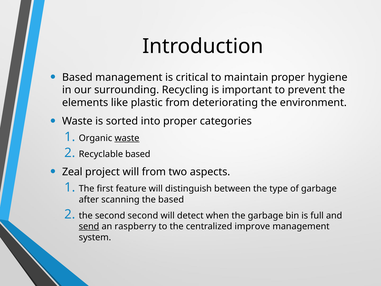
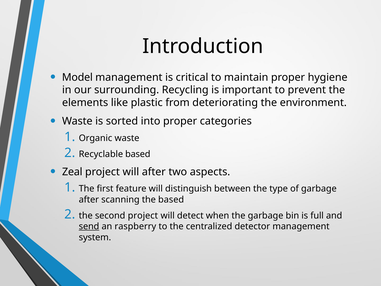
Based: Based -> Model (77, 77)
waste underline: present -> none (127, 138)
will from: from -> after (154, 172)
second second: second -> project (143, 215)
improve: improve -> detector (252, 226)
